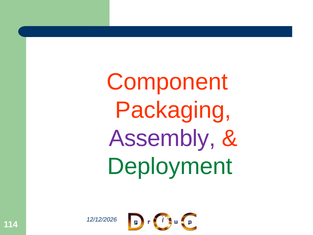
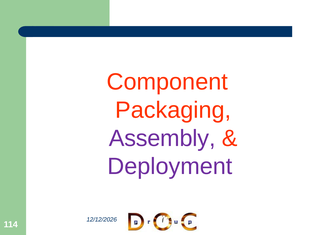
Deployment colour: green -> purple (170, 166)
